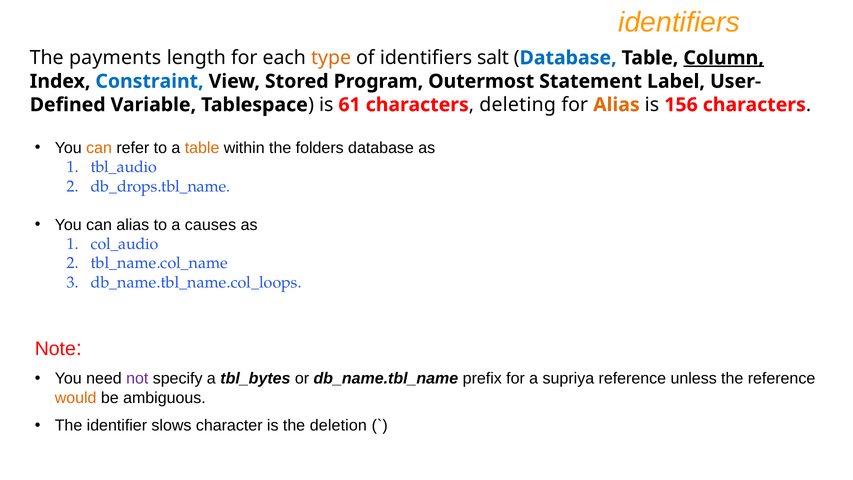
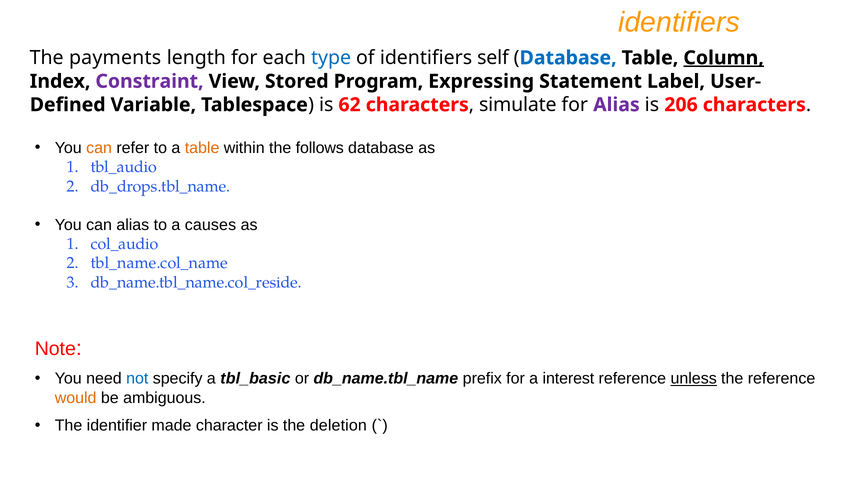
type colour: orange -> blue (331, 58)
salt: salt -> self (493, 58)
Constraint colour: blue -> purple (149, 81)
Outermost: Outermost -> Expressing (481, 81)
61: 61 -> 62 (350, 105)
deleting: deleting -> simulate (518, 105)
Alias colour: orange -> purple (616, 105)
156: 156 -> 206 (681, 105)
folders: folders -> follows (320, 148)
db_name.tbl_name.col_loops: db_name.tbl_name.col_loops -> db_name.tbl_name.col_reside (196, 282)
not colour: purple -> blue (137, 379)
tbl_bytes: tbl_bytes -> tbl_basic (255, 379)
supriya: supriya -> interest (568, 379)
unless underline: none -> present (694, 379)
slows: slows -> made (171, 425)
